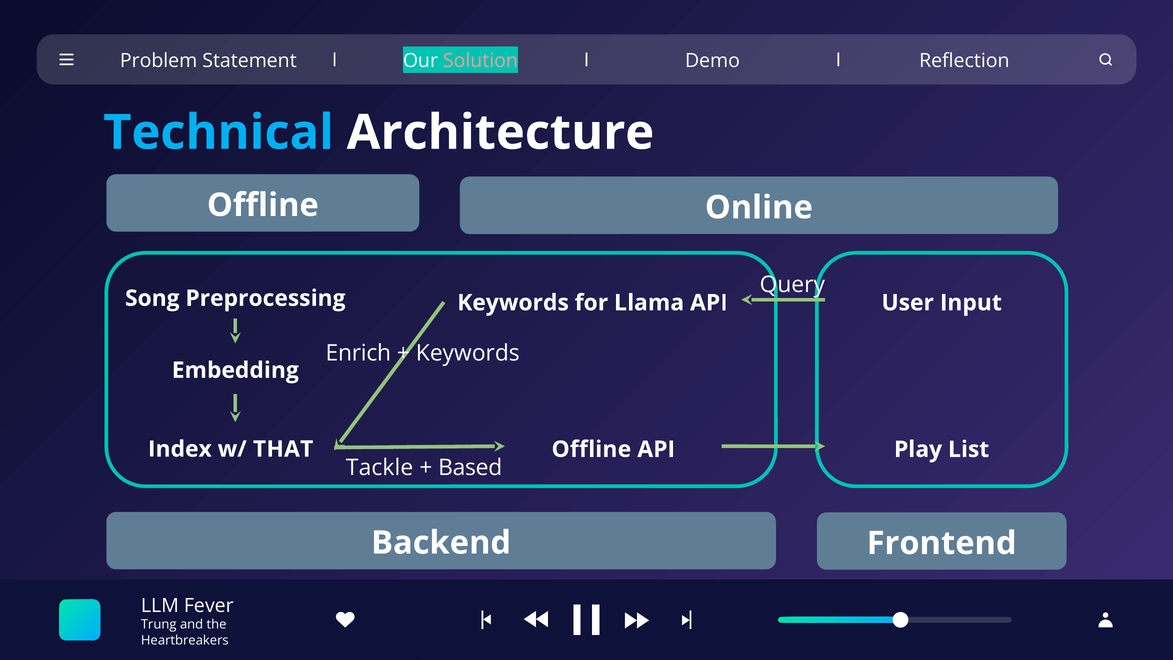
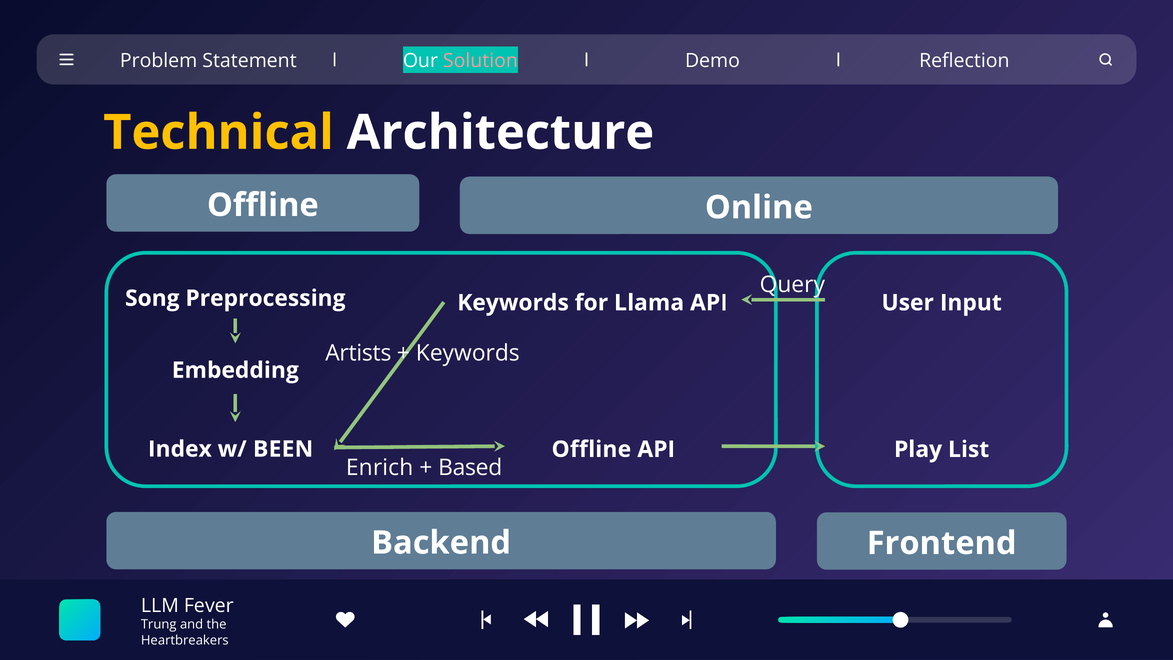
Technical colour: light blue -> yellow (219, 133)
Enrich: Enrich -> Artists (358, 353)
THAT: THAT -> BEEN (283, 449)
Tackle: Tackle -> Enrich (380, 468)
